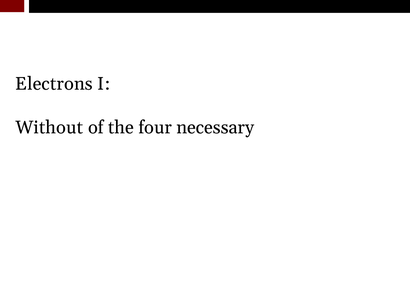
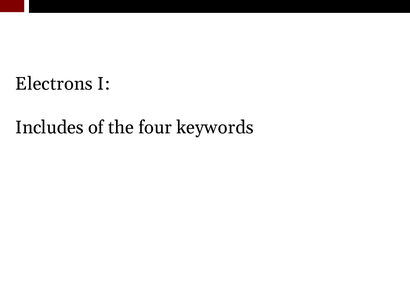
Without: Without -> Includes (50, 128)
necessary: necessary -> keywords (215, 128)
